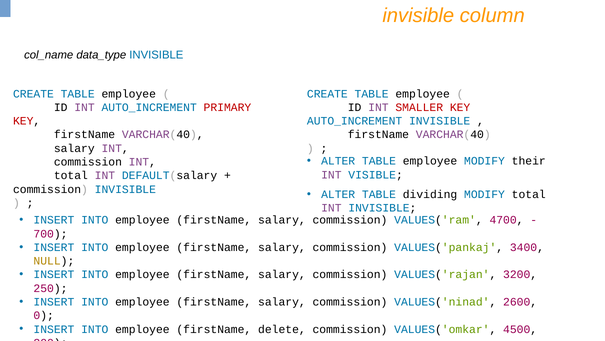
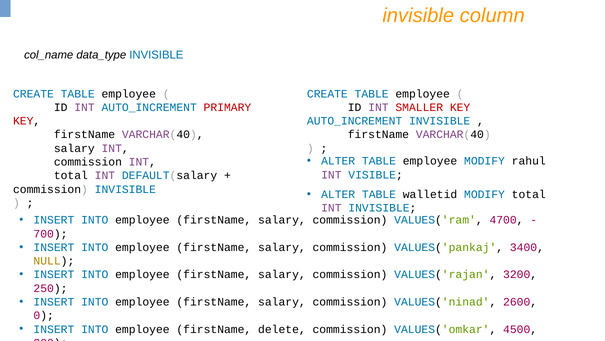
their: their -> rahul (529, 161)
dividing: dividing -> walletid (430, 194)
